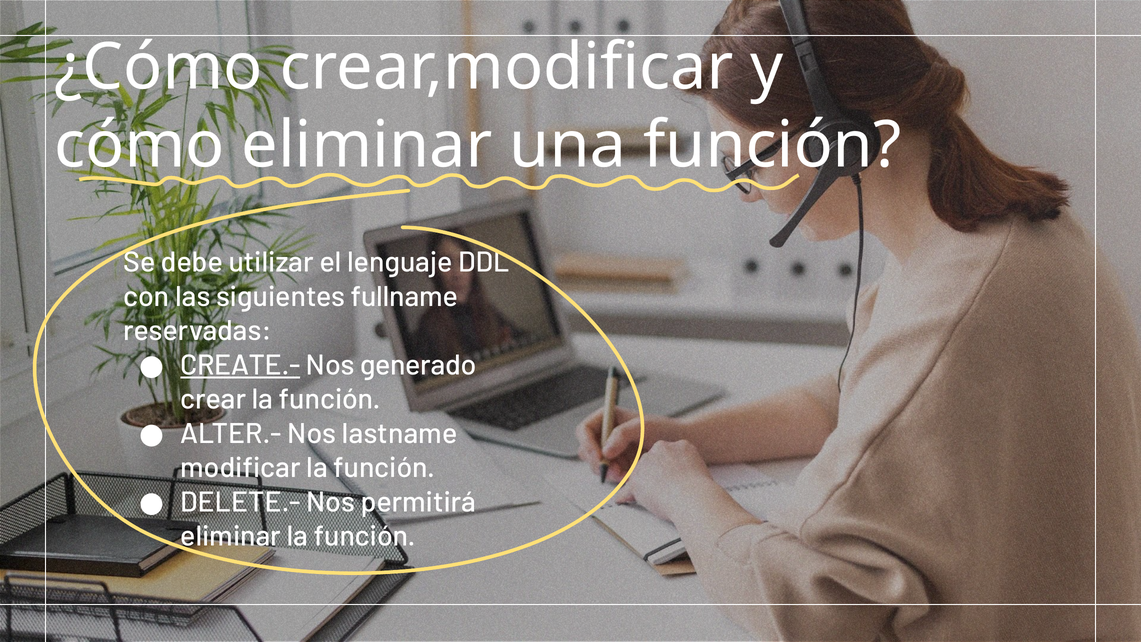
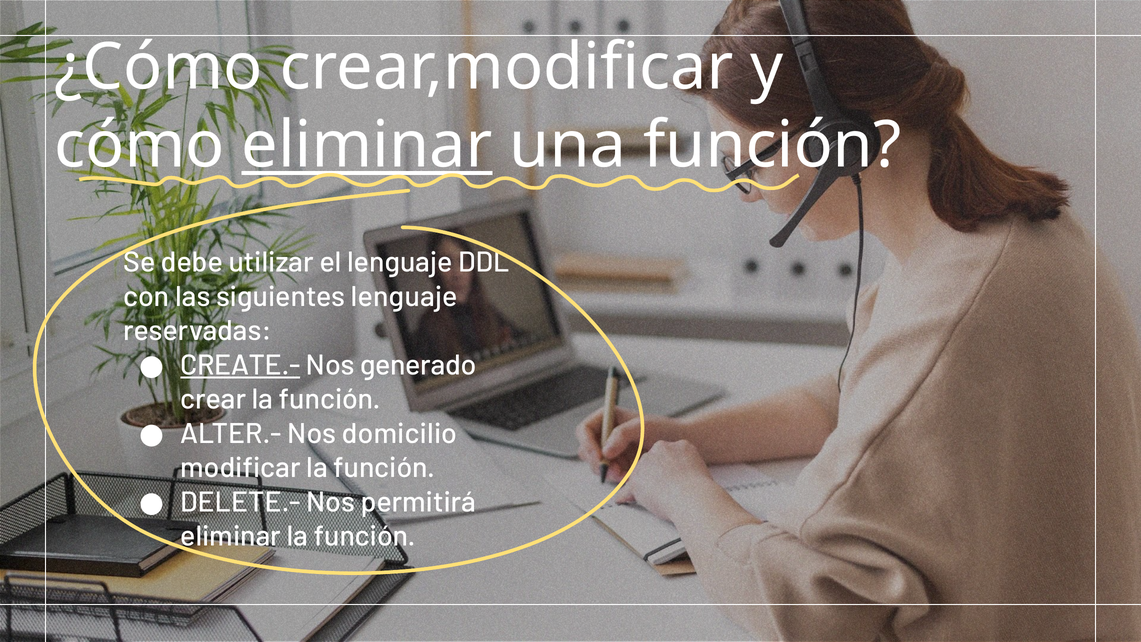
eliminar underline: none -> present (367, 145)
siguientes fullname: fullname -> lenguaje (404, 297)
lastname: lastname -> domicilio (400, 434)
